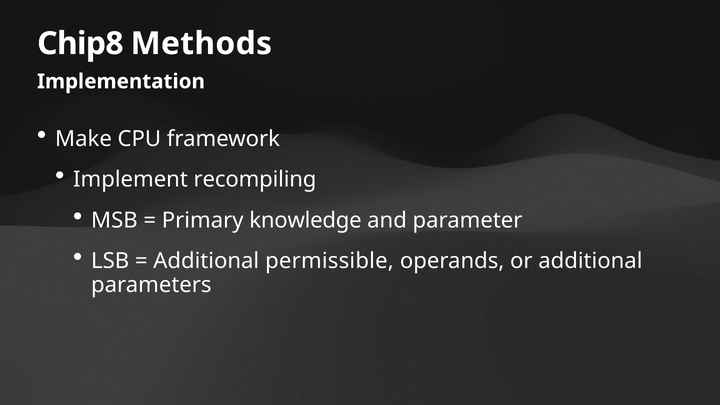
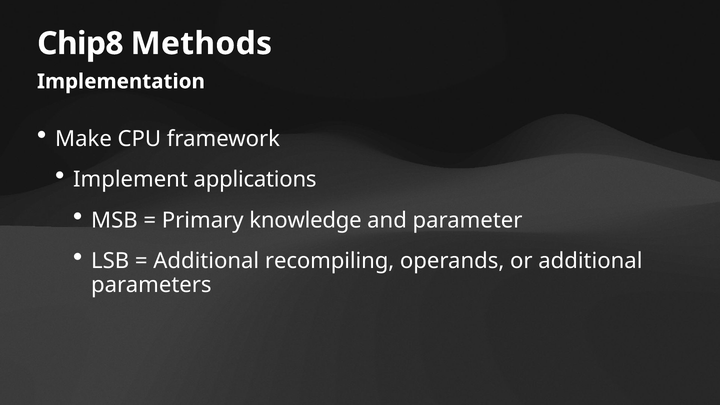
recompiling: recompiling -> applications (255, 180)
permissible: permissible -> recompiling (330, 261)
